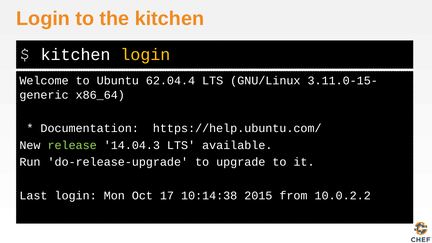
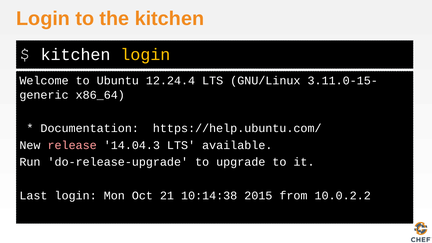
62.04.4: 62.04.4 -> 12.24.4 (170, 81)
release colour: light green -> pink (72, 145)
17: 17 -> 21 (167, 195)
